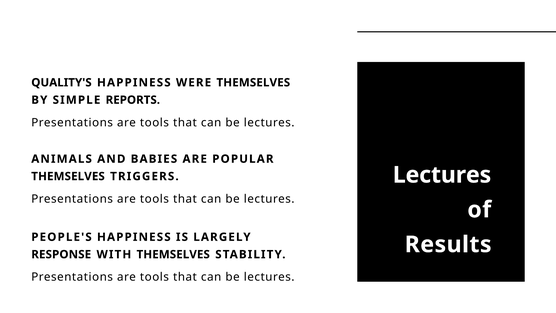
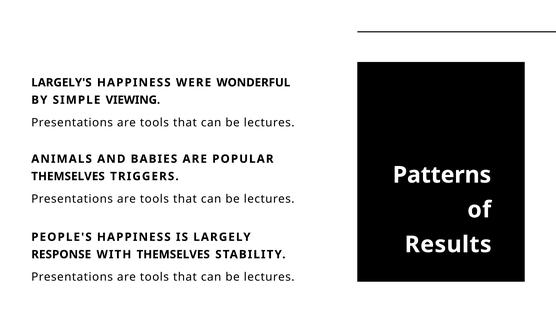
QUALITY'S: QUALITY'S -> LARGELY'S (61, 83)
WERE THEMSELVES: THEMSELVES -> WONDERFUL (253, 83)
REPORTS: REPORTS -> VIEWING (133, 100)
Lectures: Lectures -> Patterns (442, 175)
